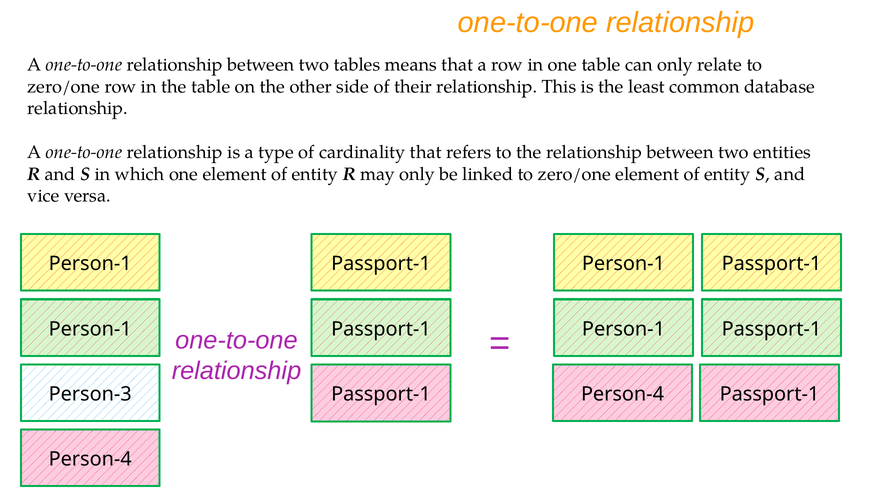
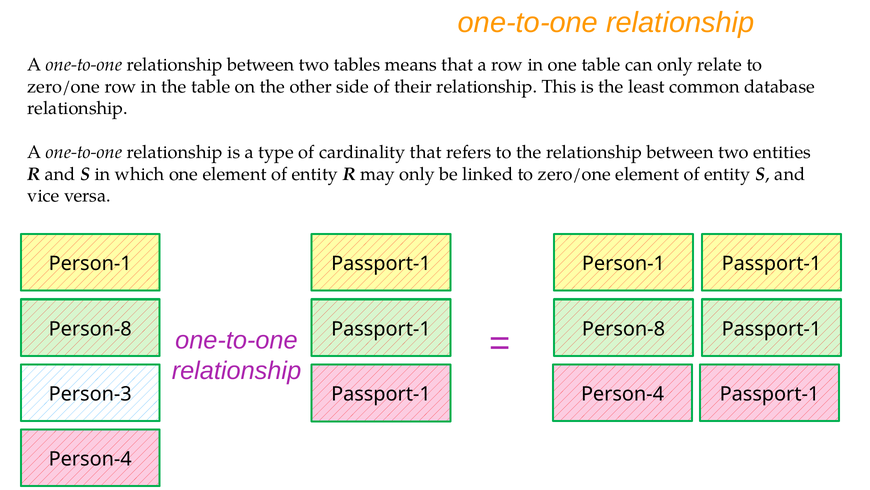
Person-1: Person-1 -> Person-8 (90, 329)
Person-1: Person-1 -> Person-8 (624, 329)
